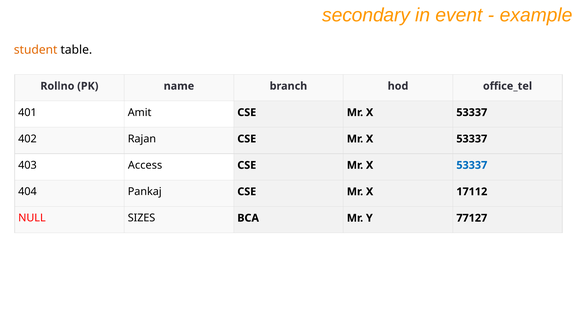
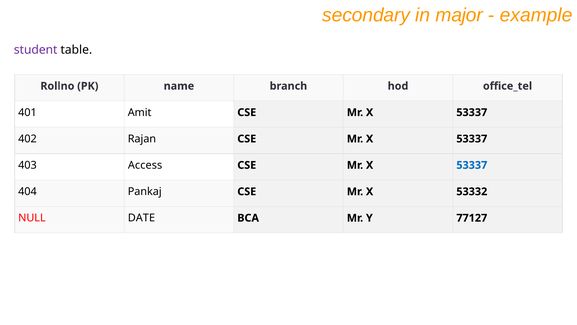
event: event -> major (459, 15)
student colour: orange -> purple (36, 50)
17112: 17112 -> 53332 (472, 191)
SIZES: SIZES -> DATE (141, 218)
